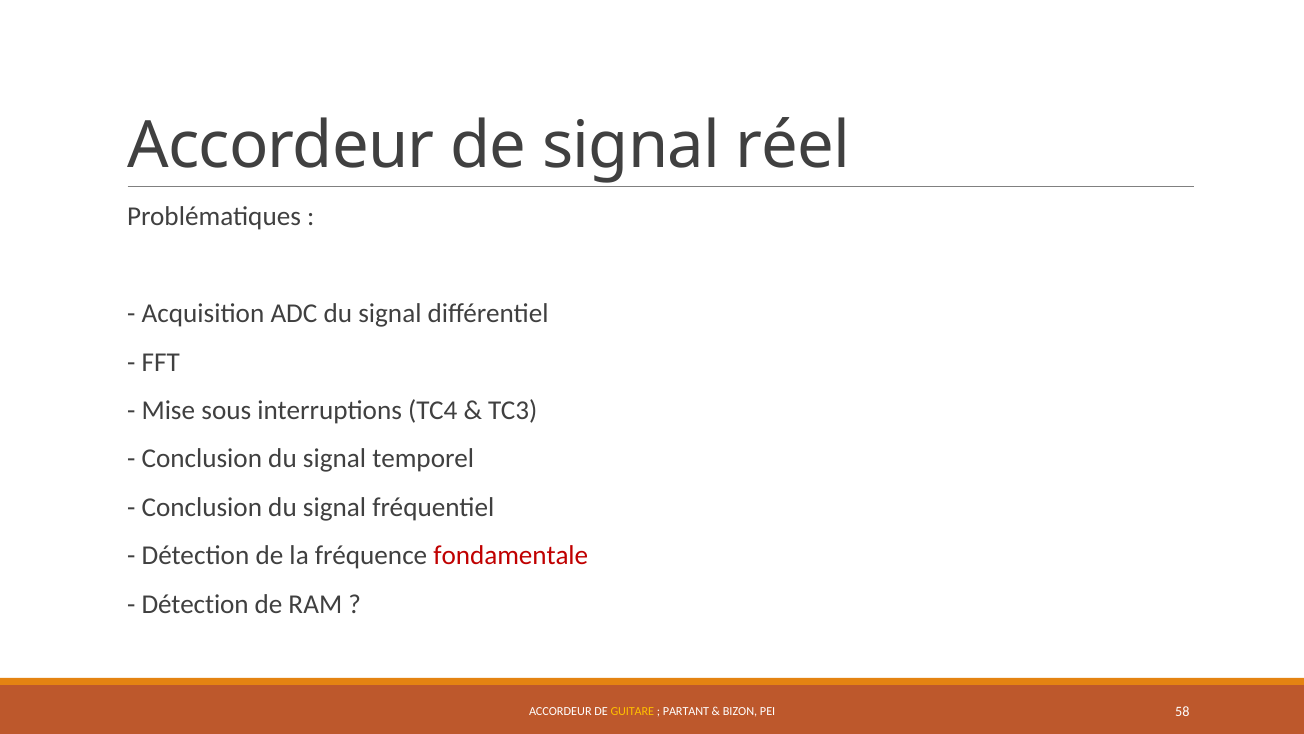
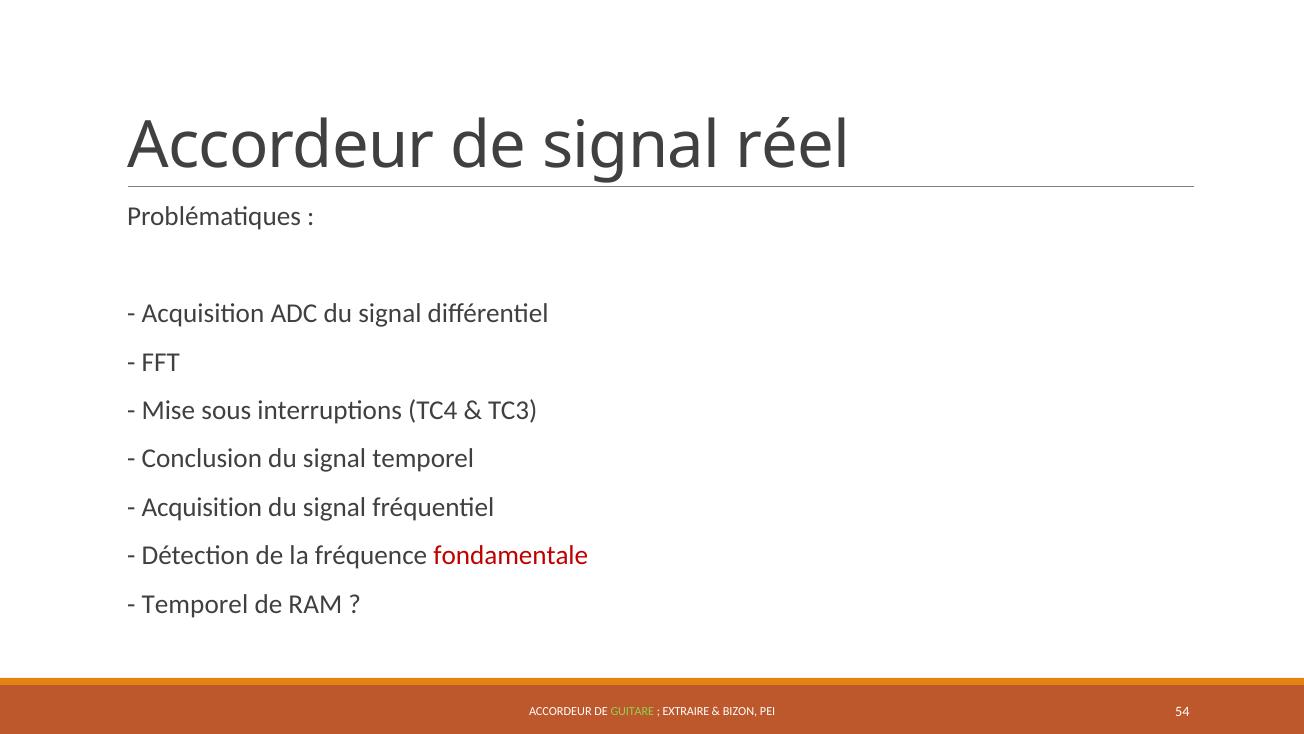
Conclusion: Conclusion -> Acquisition (202, 507)
Détection: Détection -> Temporel (195, 604)
GUITARE colour: yellow -> light green (632, 711)
PARTANT: PARTANT -> EXTRAIRE (686, 711)
58: 58 -> 54 (1182, 711)
